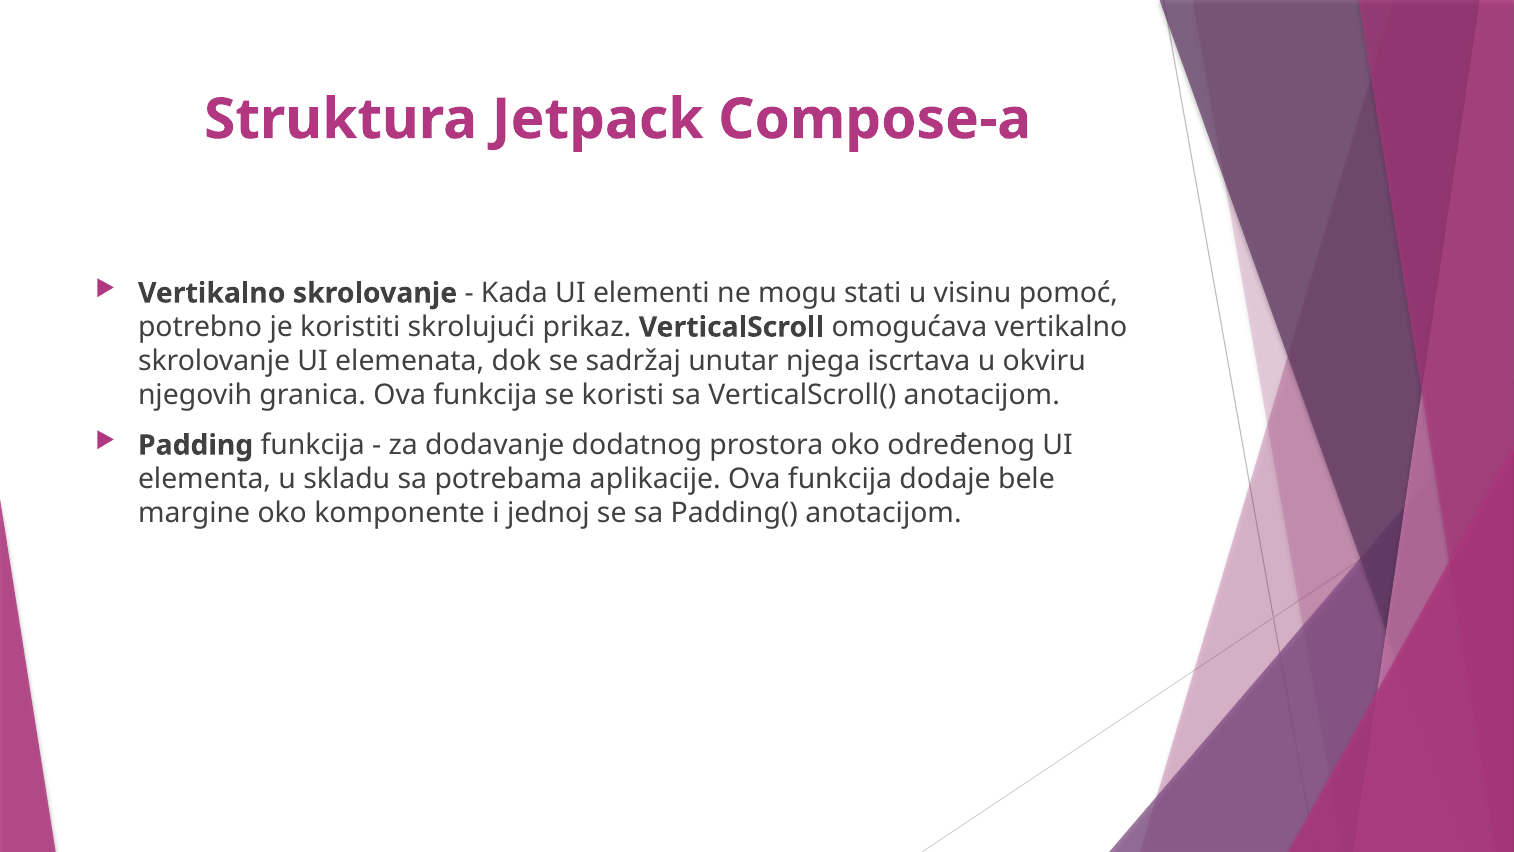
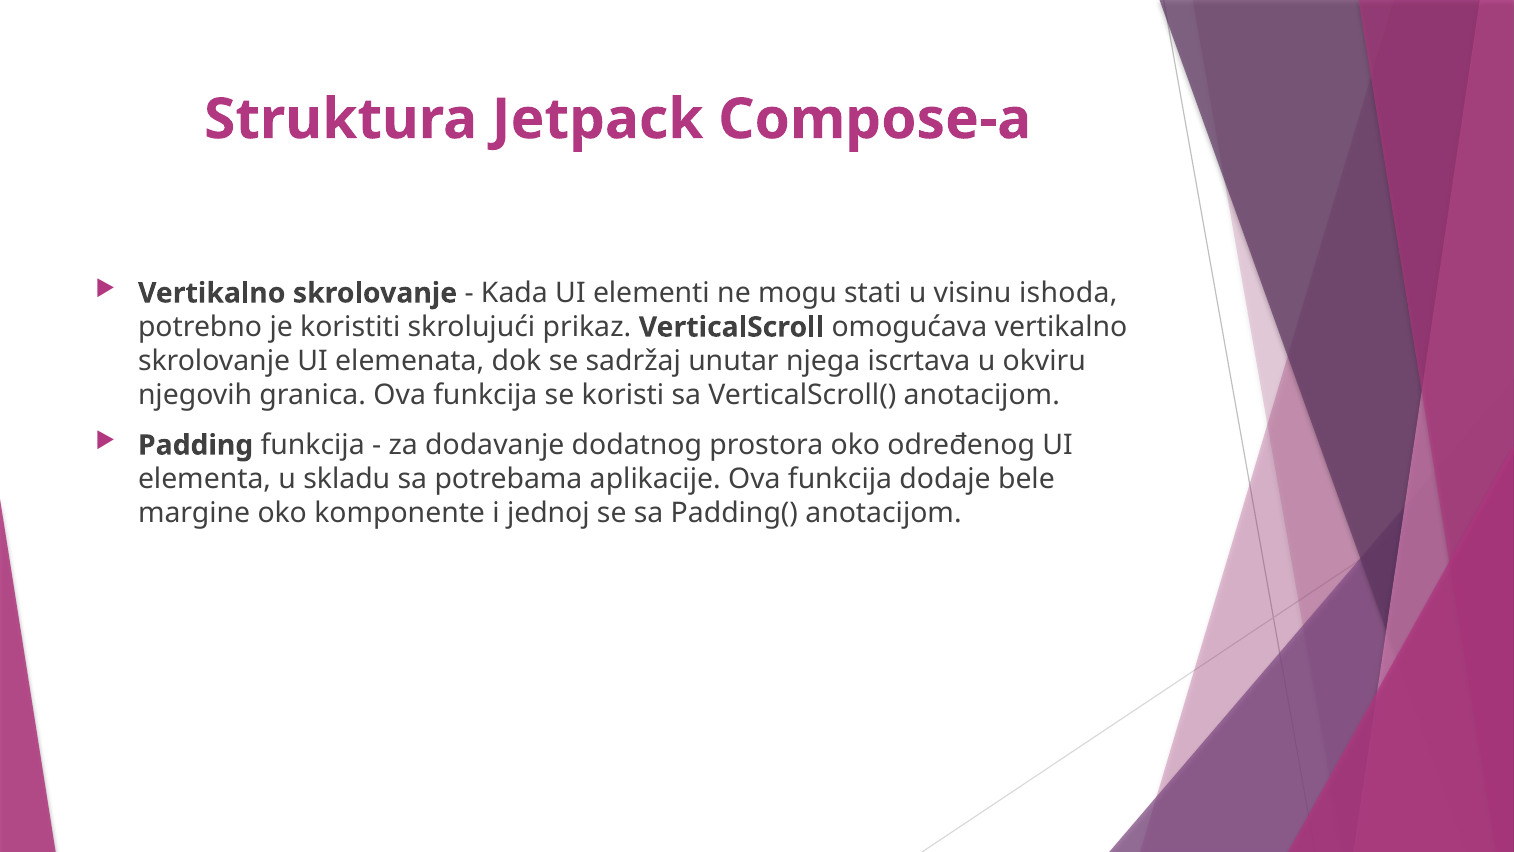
pomoć: pomoć -> ishoda (1068, 293)
